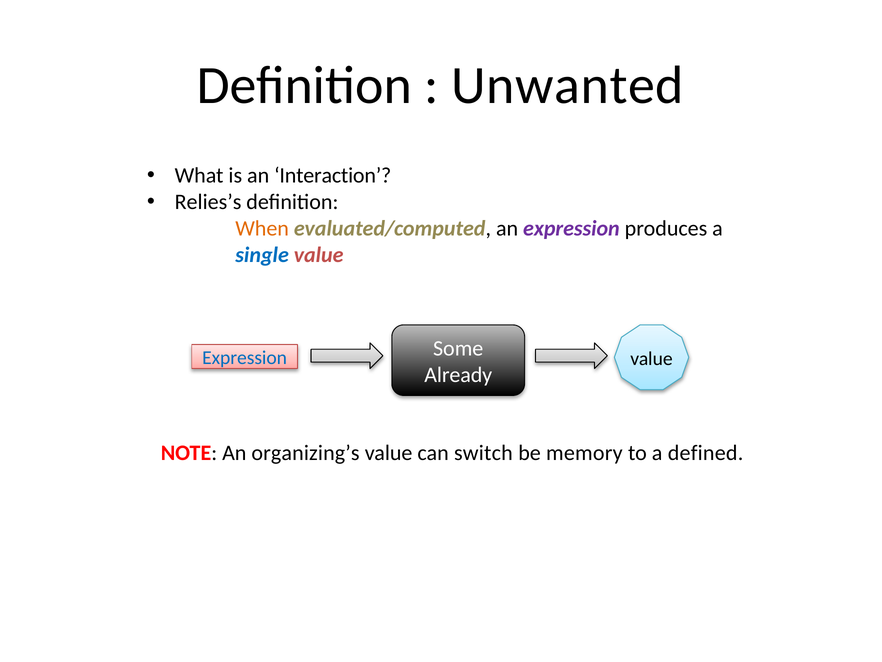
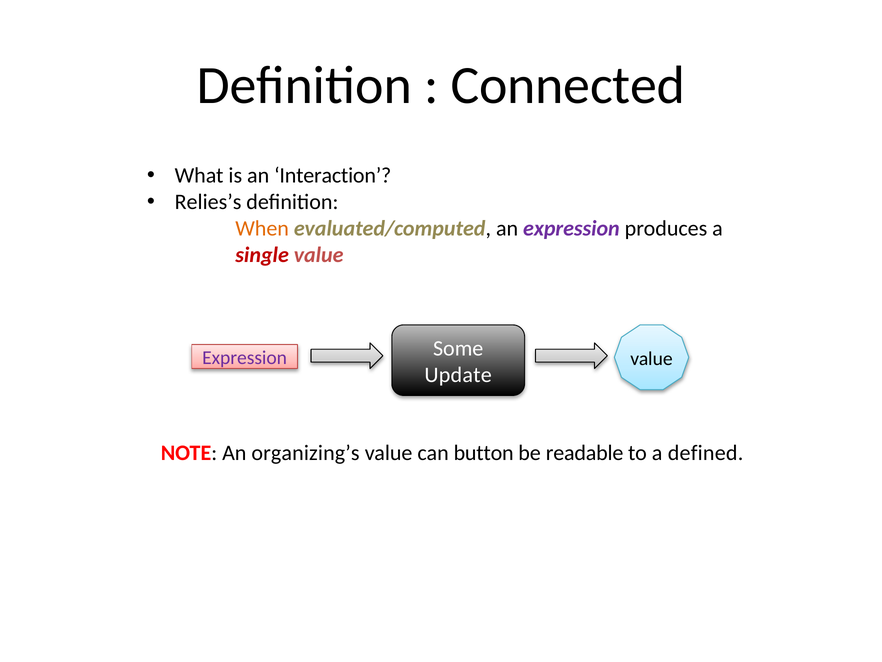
Unwanted: Unwanted -> Connected (568, 85)
single colour: blue -> red (262, 255)
Expression colour: blue -> purple (245, 358)
Already: Already -> Update (458, 375)
switch: switch -> button (484, 453)
memory: memory -> readable (585, 453)
